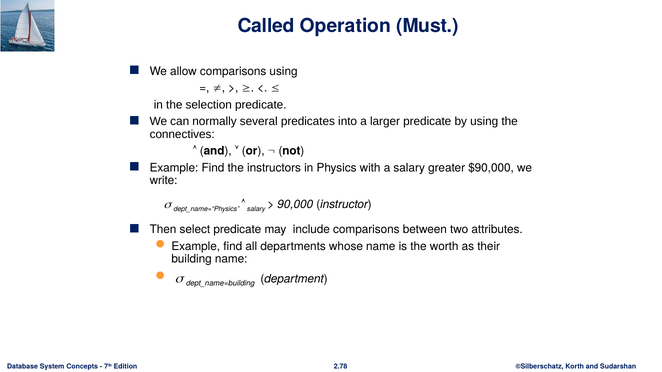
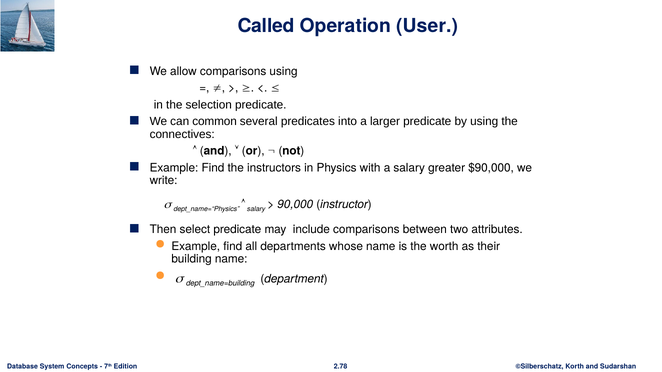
Must: Must -> User (427, 26)
normally: normally -> common (215, 122)
